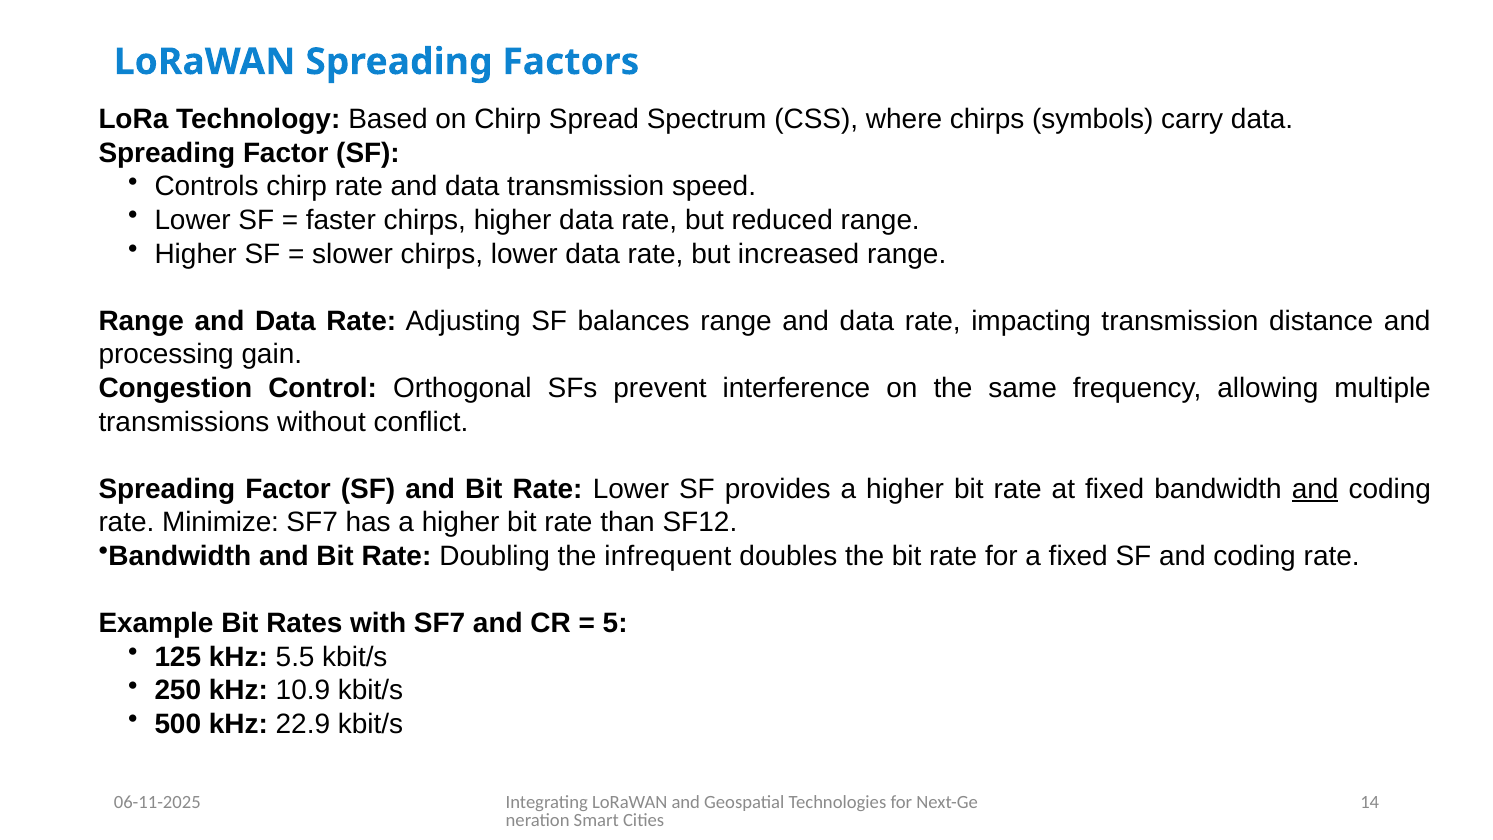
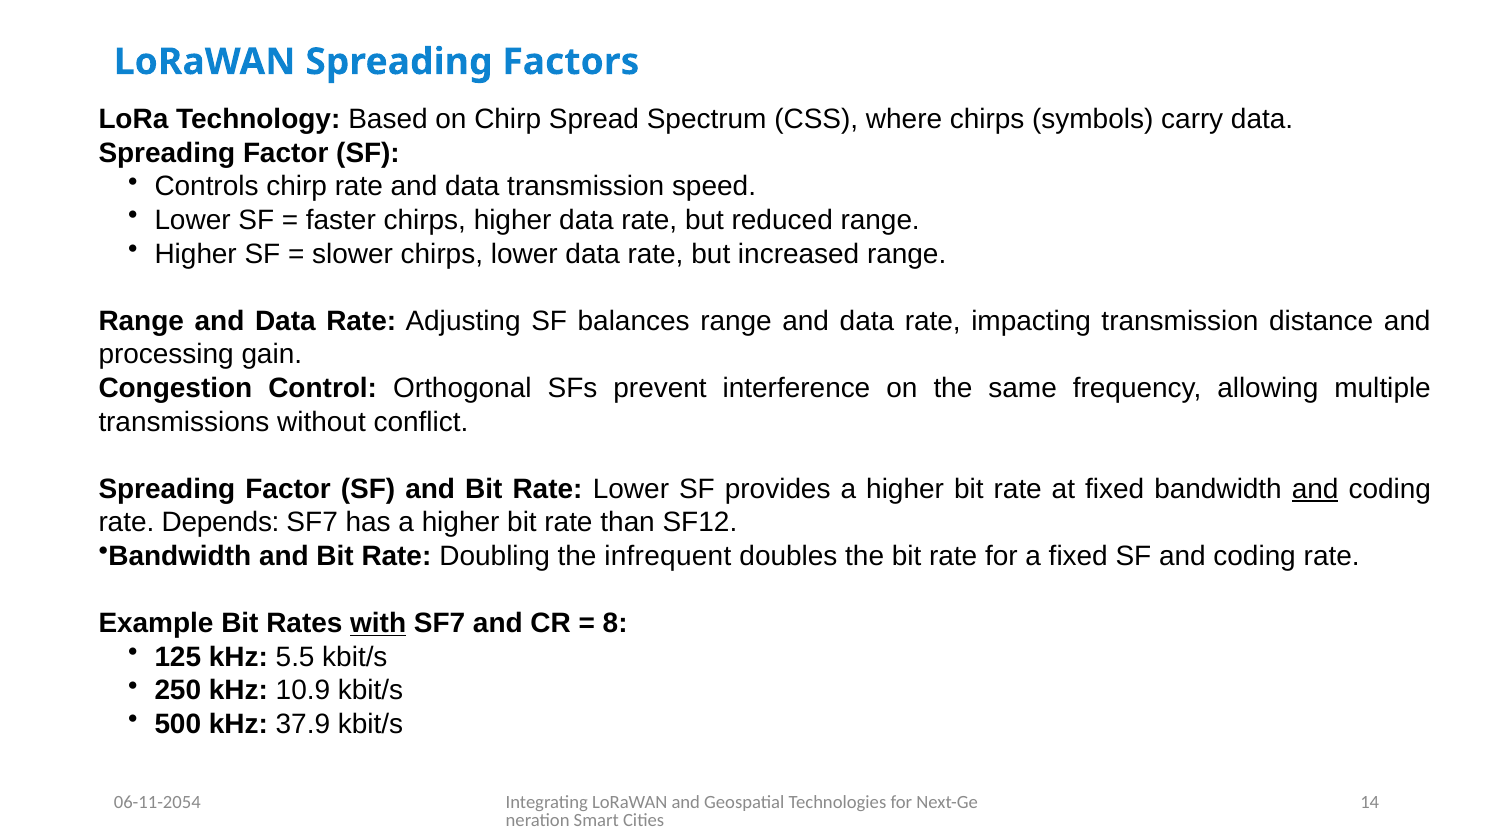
Minimize: Minimize -> Depends (221, 523)
with underline: none -> present (378, 623)
5: 5 -> 8 (615, 623)
22.9: 22.9 -> 37.9 (303, 724)
06-11-2025: 06-11-2025 -> 06-11-2054 (157, 802)
